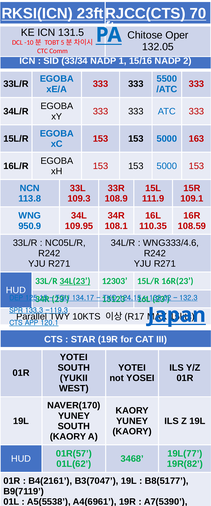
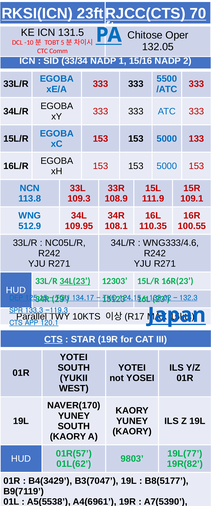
163: 163 -> 133 (196, 138)
950.9: 950.9 -> 512.9 (30, 225)
108.59: 108.59 -> 100.55 (192, 225)
CTS underline: none -> present (53, 339)
3468: 3468 -> 9803 (132, 458)
B4(2161: B4(2161 -> B4(3429 (50, 480)
